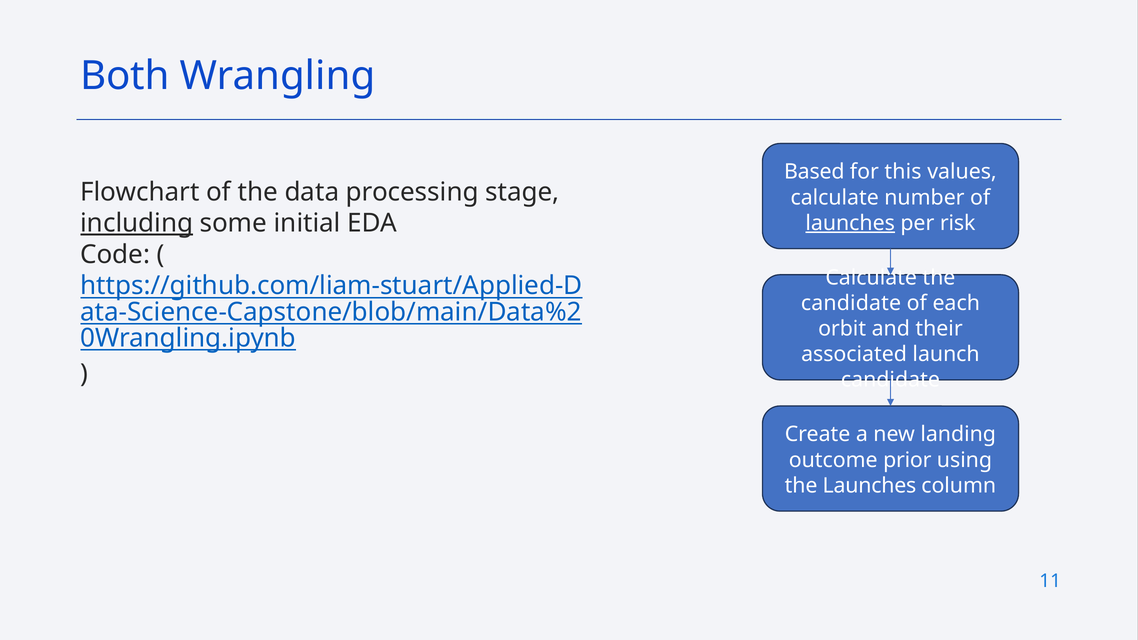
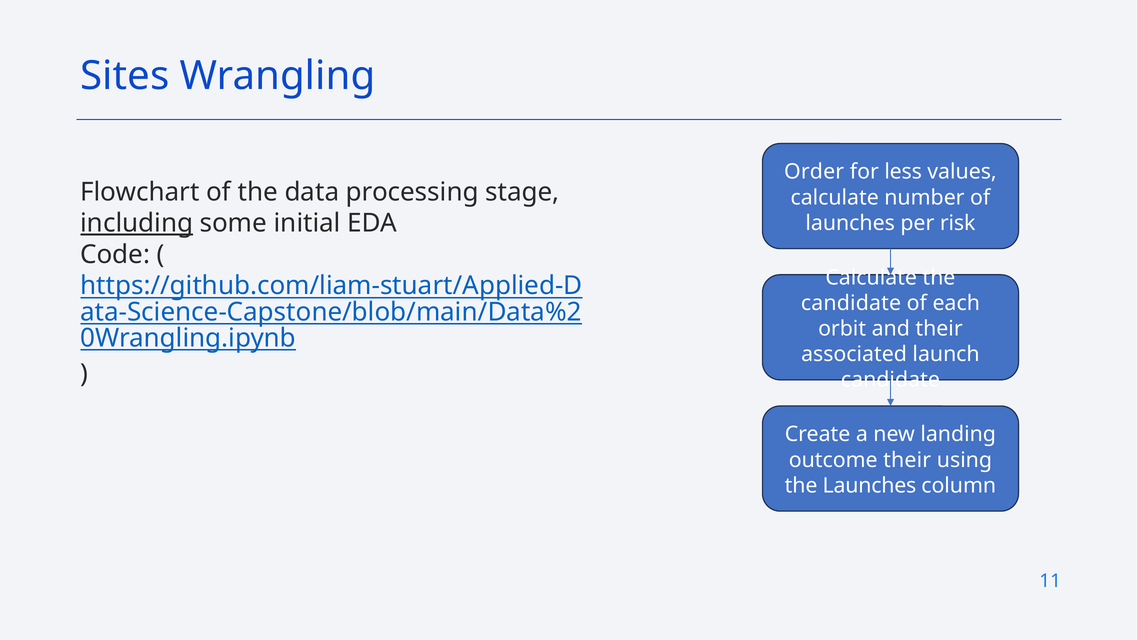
Both: Both -> Sites (125, 76)
Based: Based -> Order (814, 172)
this: this -> less (903, 172)
launches underline: present -> none (850, 223)
outcome prior: prior -> their (907, 460)
